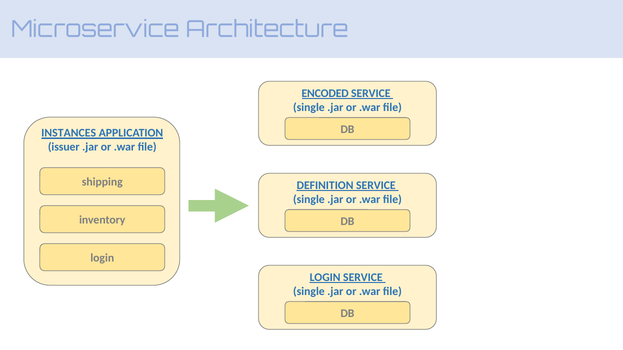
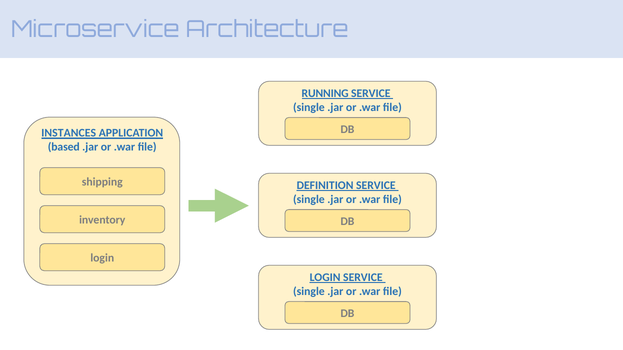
ENCODED: ENCODED -> RUNNING (325, 94)
issuer: issuer -> based (64, 147)
